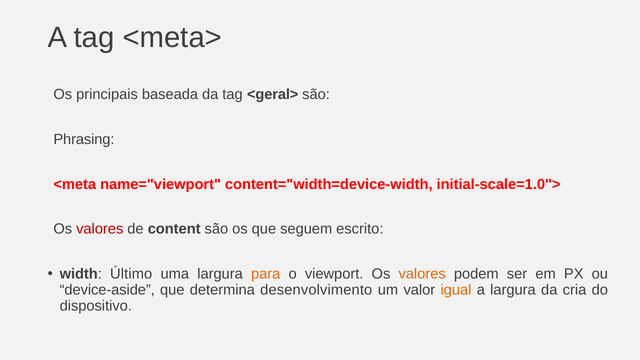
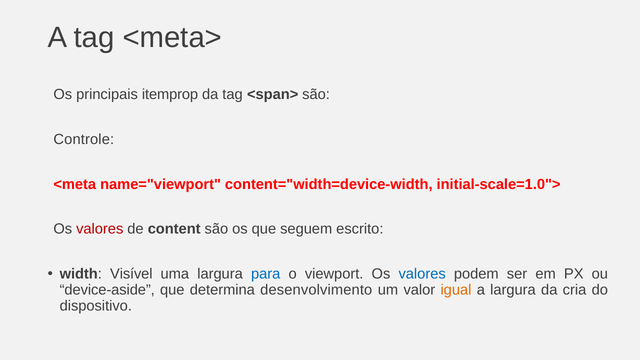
baseada: baseada -> itemprop (170, 94)
<geral>: <geral> -> <span> (273, 94)
Phrasing: Phrasing -> Controle (84, 139)
Último: Último -> Visível (131, 274)
para colour: orange -> blue (266, 274)
valores colour: orange -> blue (422, 274)
